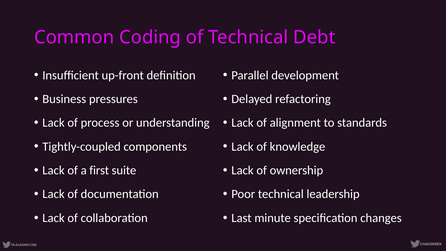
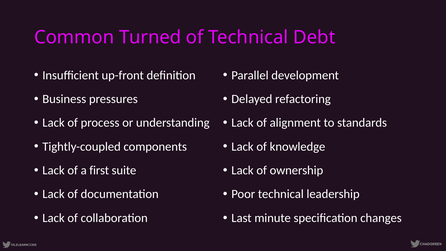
Coding: Coding -> Turned (150, 37)
